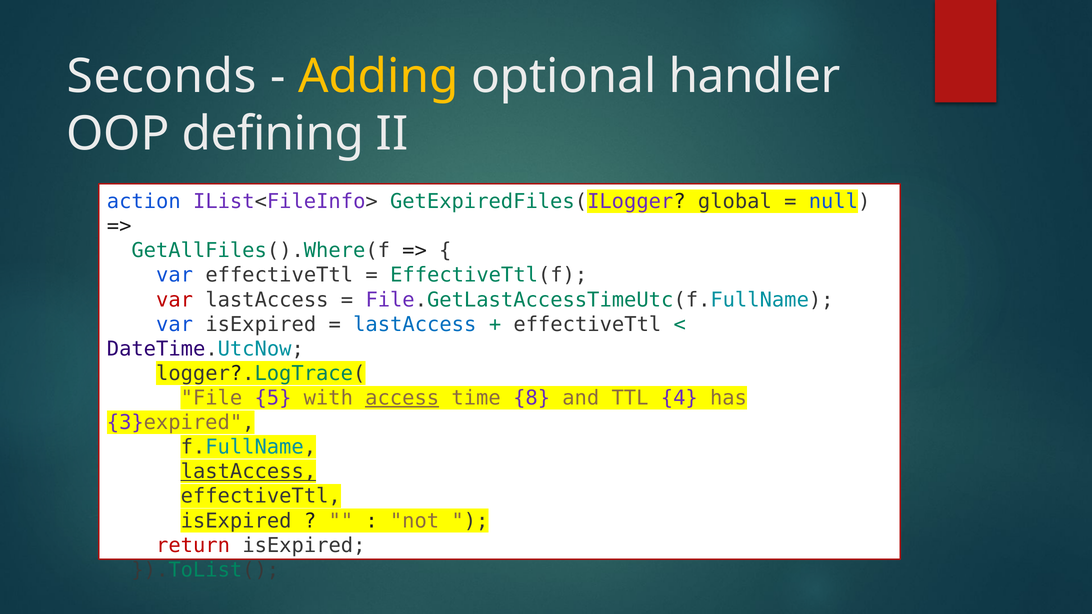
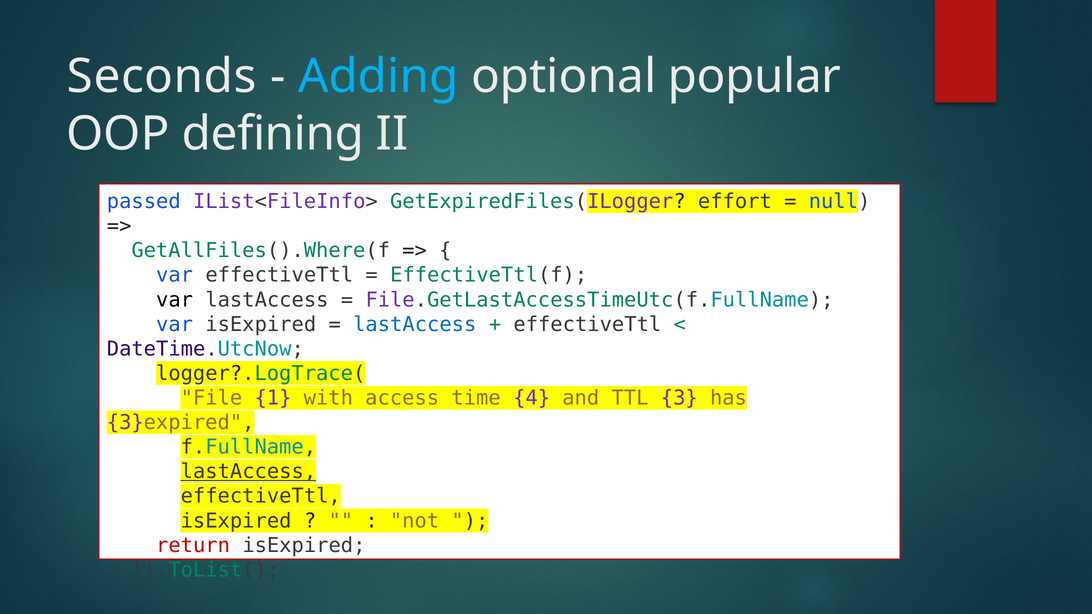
Adding colour: yellow -> light blue (378, 77)
handler: handler -> popular (755, 77)
action: action -> passed (144, 202)
global: global -> effort (735, 202)
var colour: red -> black (175, 300)
5: 5 -> 1 (273, 398)
access underline: present -> none (402, 398)
8: 8 -> 4 (532, 398)
4: 4 -> 3 (679, 398)
